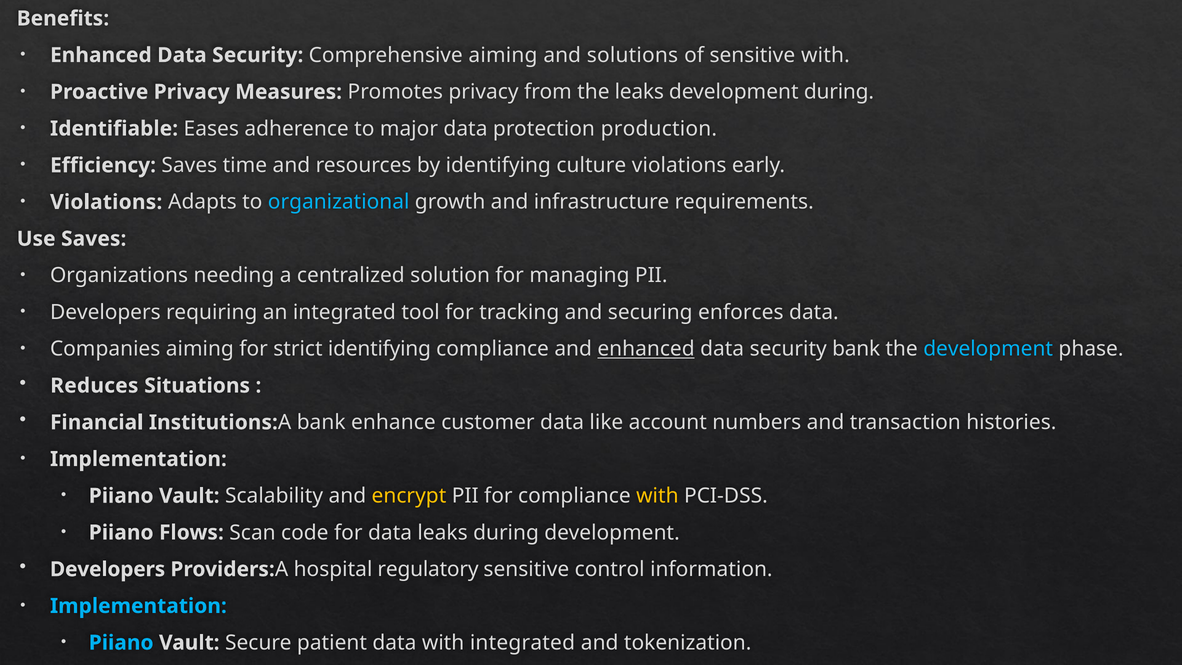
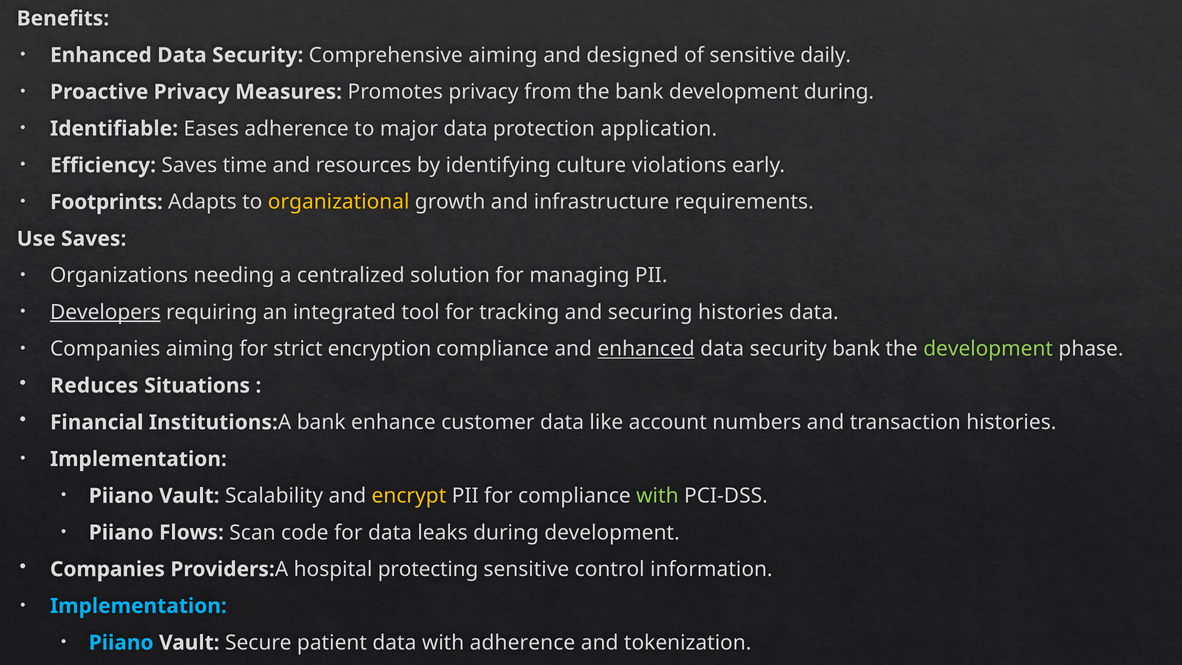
solutions: solutions -> designed (632, 55)
sensitive with: with -> daily (826, 55)
the leaks: leaks -> bank (639, 92)
protection production: production -> application (659, 129)
Violations: Violations -> Footprints (106, 202)
organizational colour: light blue -> yellow (339, 202)
Developers underline: none -> present (105, 312)
securing enforces: enforces -> histories (741, 312)
strict identifying: identifying -> encryption (379, 349)
development colour: light blue -> light green (988, 349)
with colour: yellow -> light green (657, 496)
Developers: Developers -> Companies (107, 569)
regulatory: regulatory -> protecting (428, 569)
with integrated: integrated -> adherence (522, 643)
